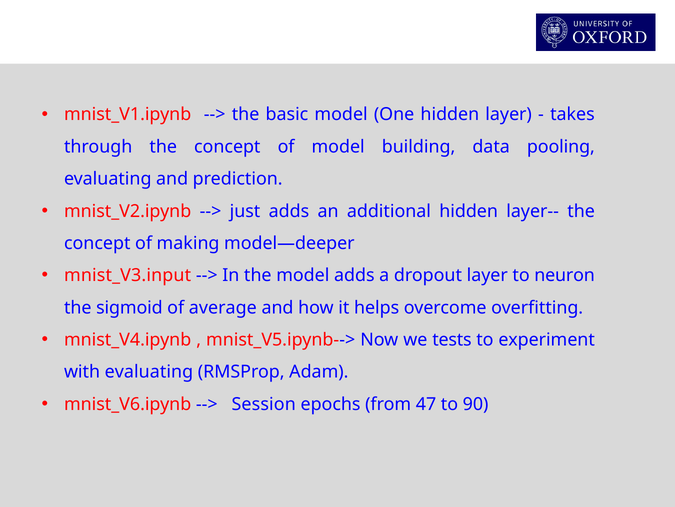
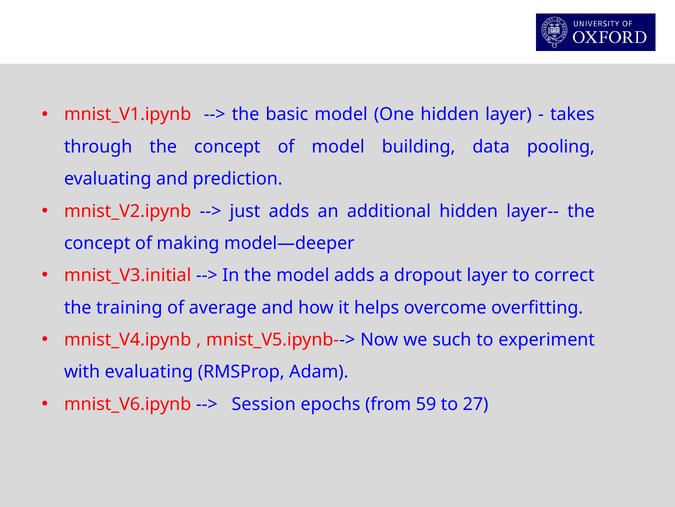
mnist_V3.input: mnist_V3.input -> mnist_V3.initial (128, 275)
neuron: neuron -> correct (564, 275)
sigmoid: sigmoid -> training (129, 307)
tests: tests -> such (452, 339)
47: 47 -> 59 (426, 404)
90: 90 -> 27 (476, 404)
